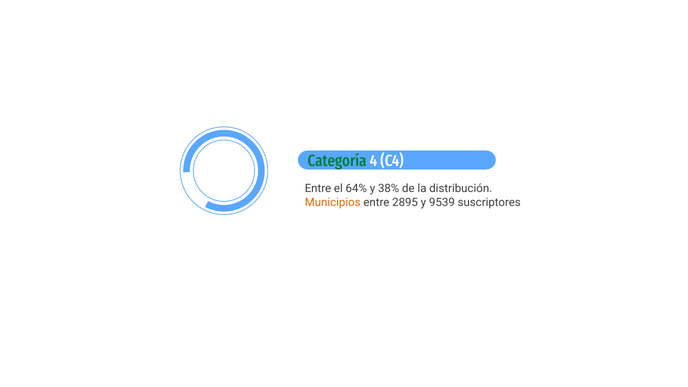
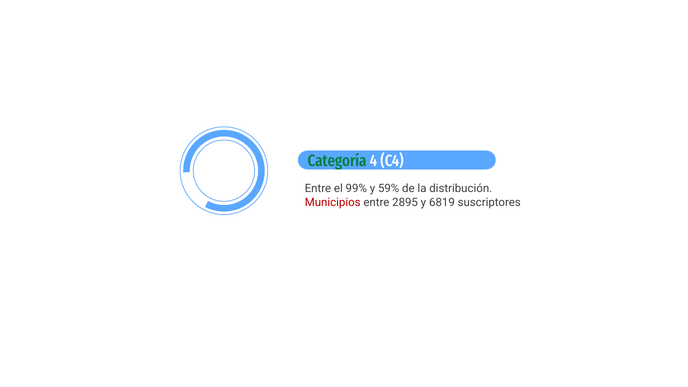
64%: 64% -> 99% (356, 189)
38%: 38% -> 59% (389, 189)
Municipios colour: orange -> red (333, 202)
9539: 9539 -> 6819 (442, 202)
